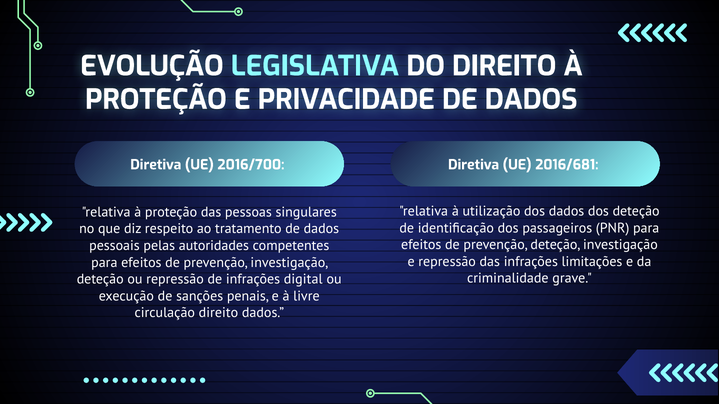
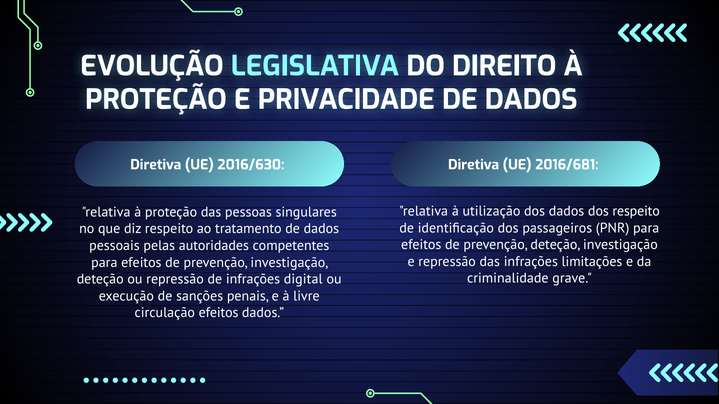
2016/700: 2016/700 -> 2016/630 (251, 165)
dos deteção: deteção -> respeito (636, 211)
circulação direito: direito -> efeitos (219, 313)
